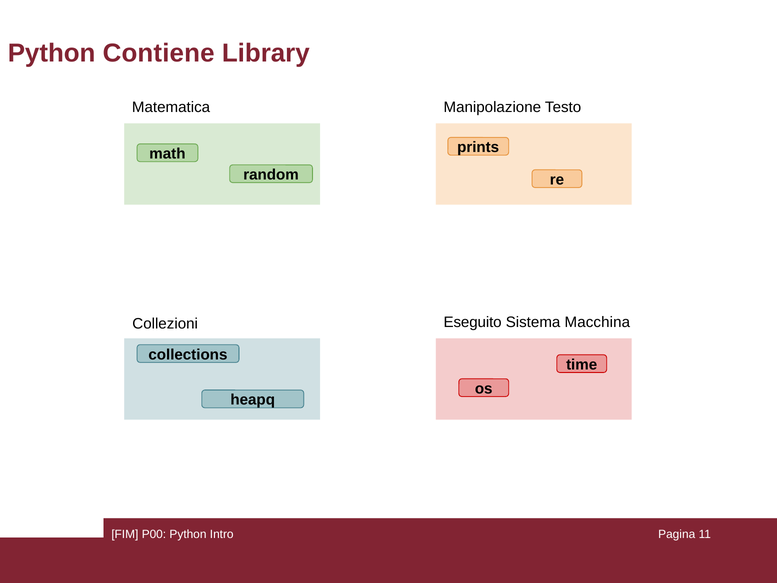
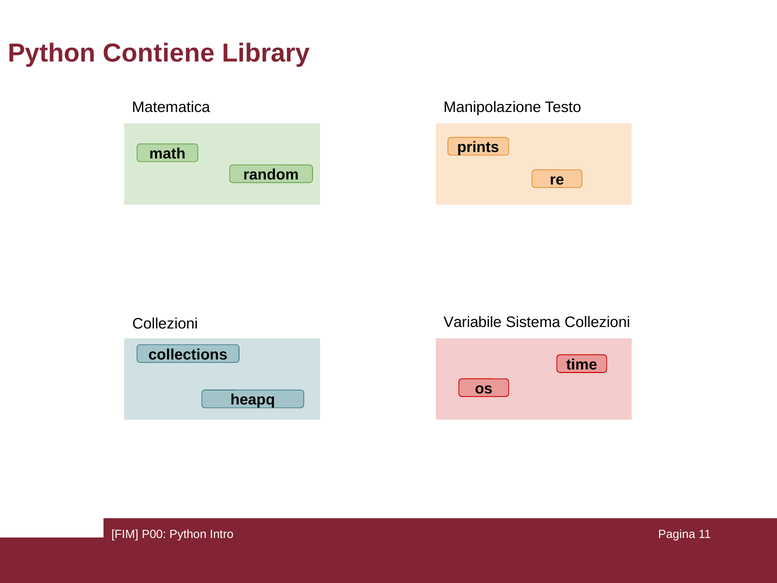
Eseguito: Eseguito -> Variabile (473, 322)
Sistema Macchina: Macchina -> Collezioni (597, 322)
